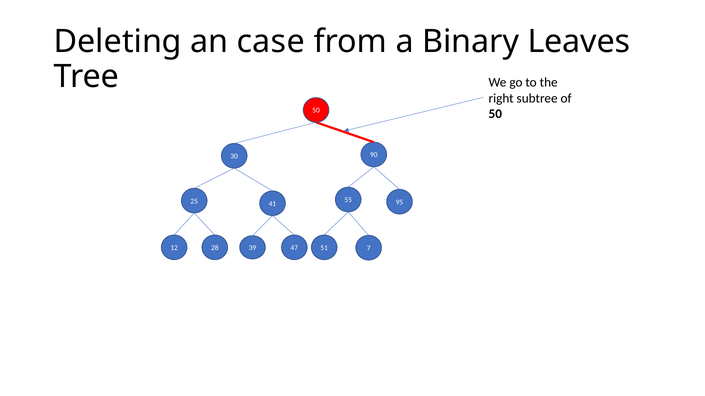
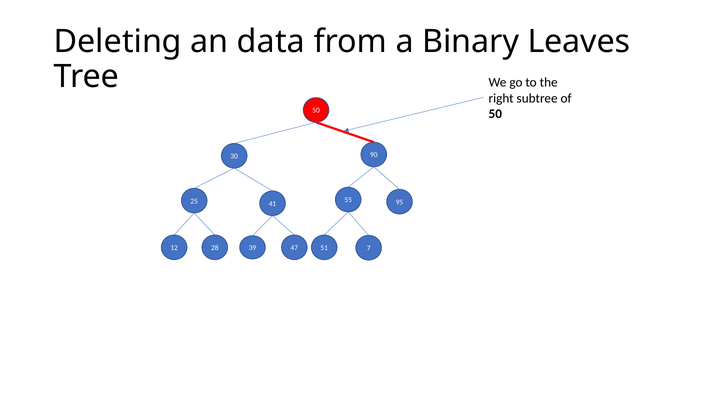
case: case -> data (271, 42)
